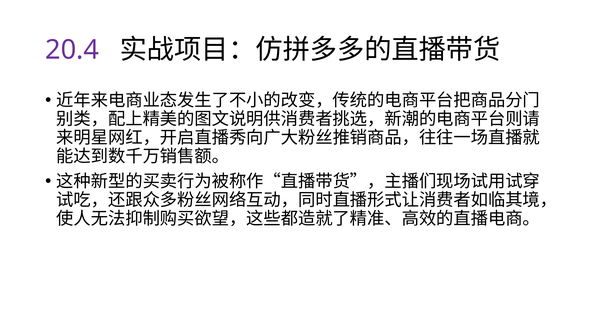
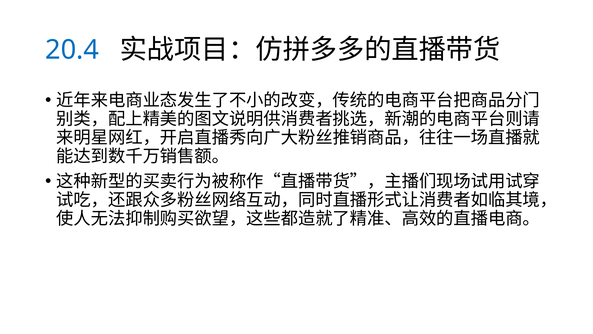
20.4 colour: purple -> blue (72, 50)
